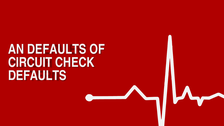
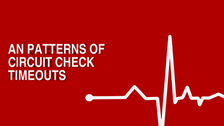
AN DEFAULTS: DEFAULTS -> PATTERNS (57, 49)
DEFAULTS: DEFAULTS -> TIMEOUTS (37, 76)
